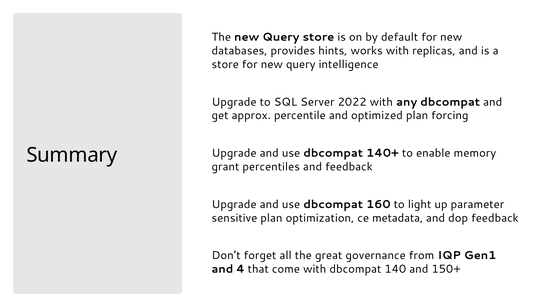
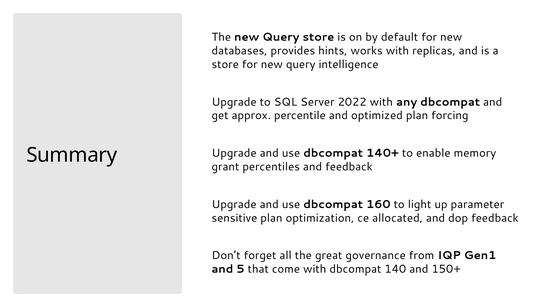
metadata: metadata -> allocated (398, 218)
4: 4 -> 5 (240, 269)
